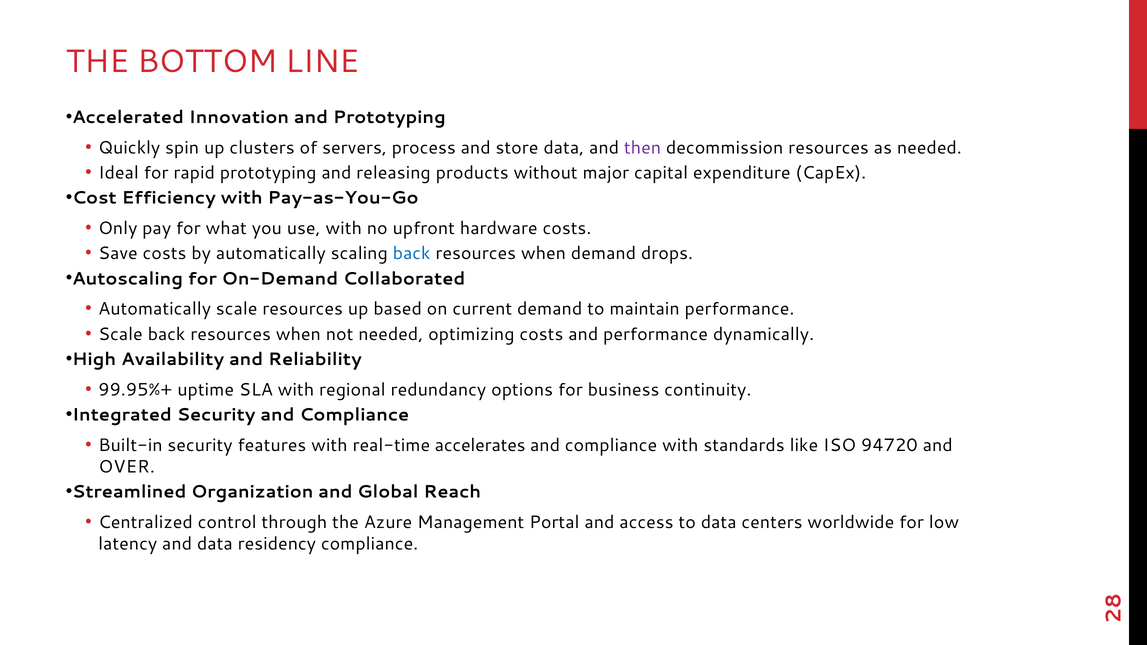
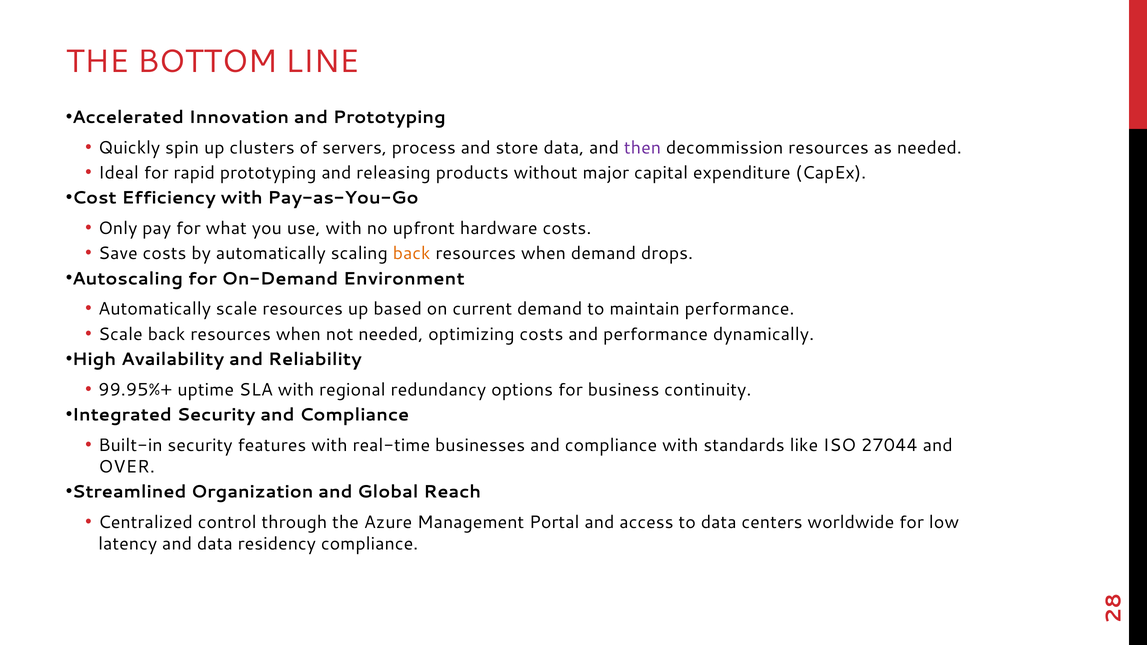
back colour: blue -> orange (412, 254)
Collaborated: Collaborated -> Environment (404, 279)
accelerates: accelerates -> businesses (480, 445)
94720: 94720 -> 27044 (889, 445)
